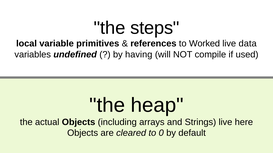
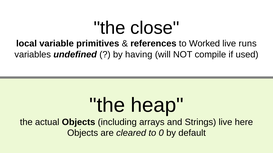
steps: steps -> close (155, 28)
data: data -> runs (248, 44)
